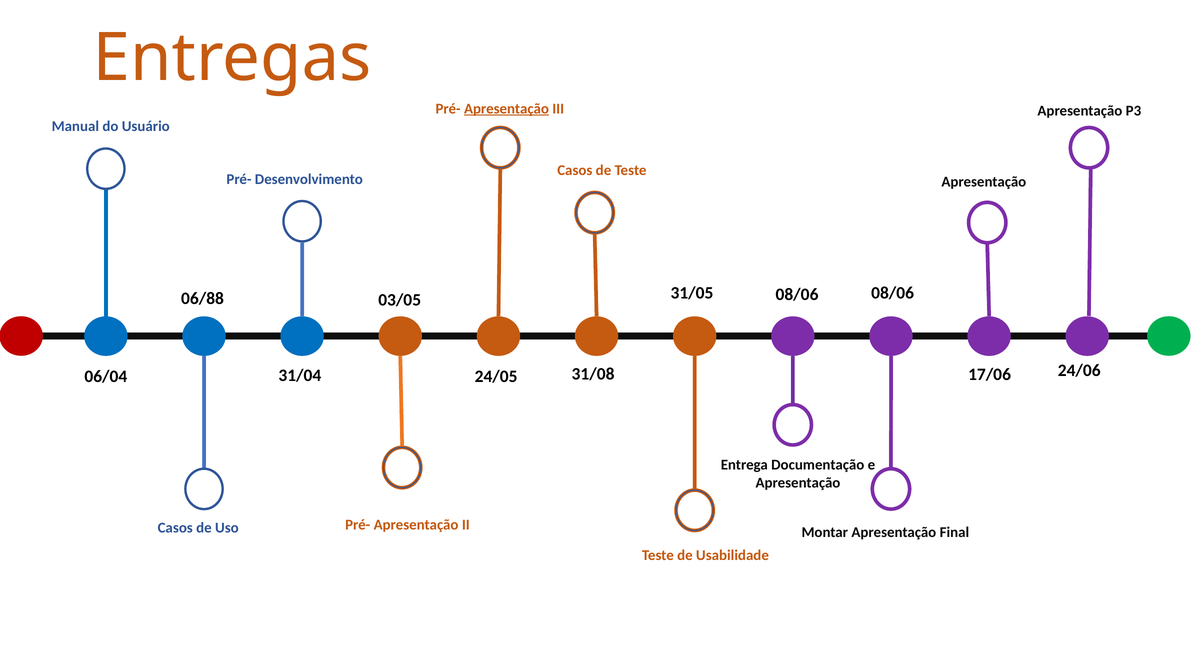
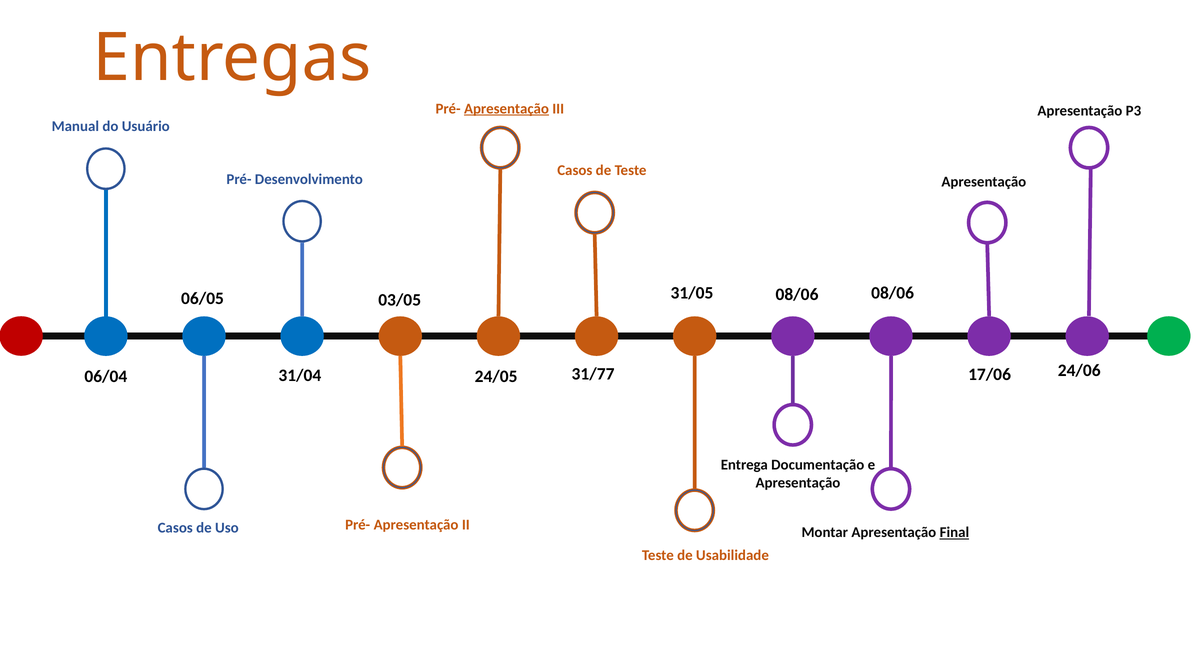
06/88: 06/88 -> 06/05 (202, 298)
31/08: 31/08 -> 31/77 (593, 374)
Final underline: none -> present (954, 533)
